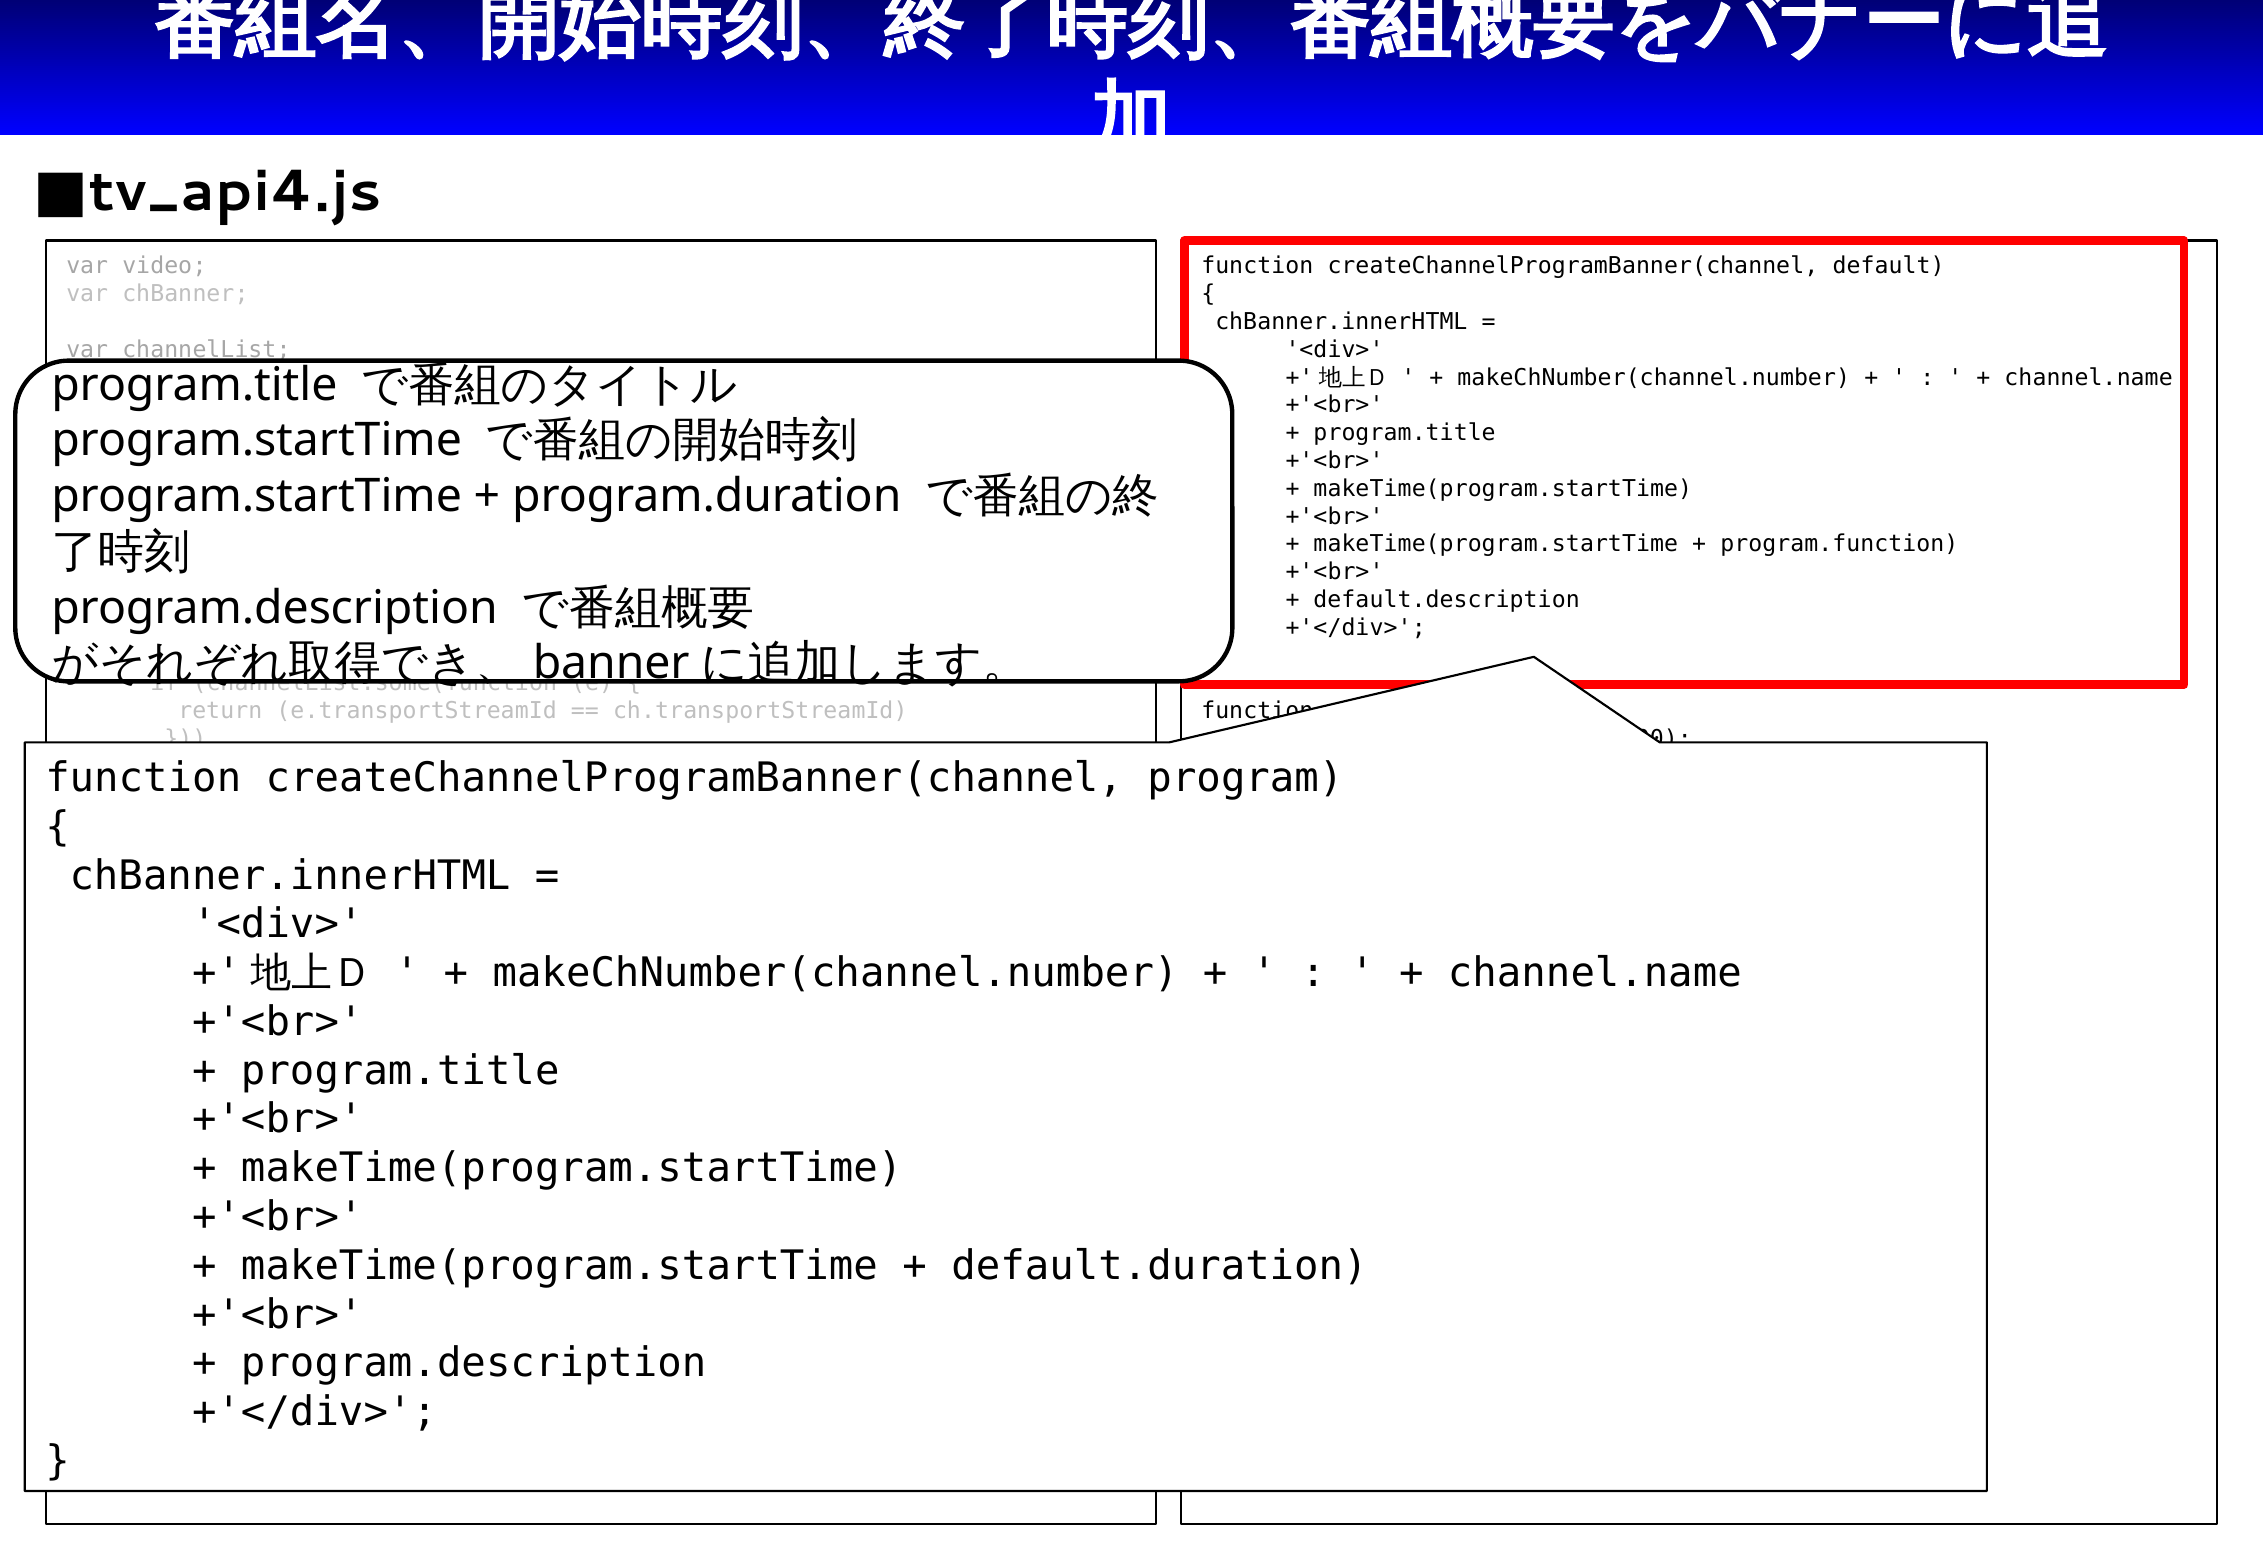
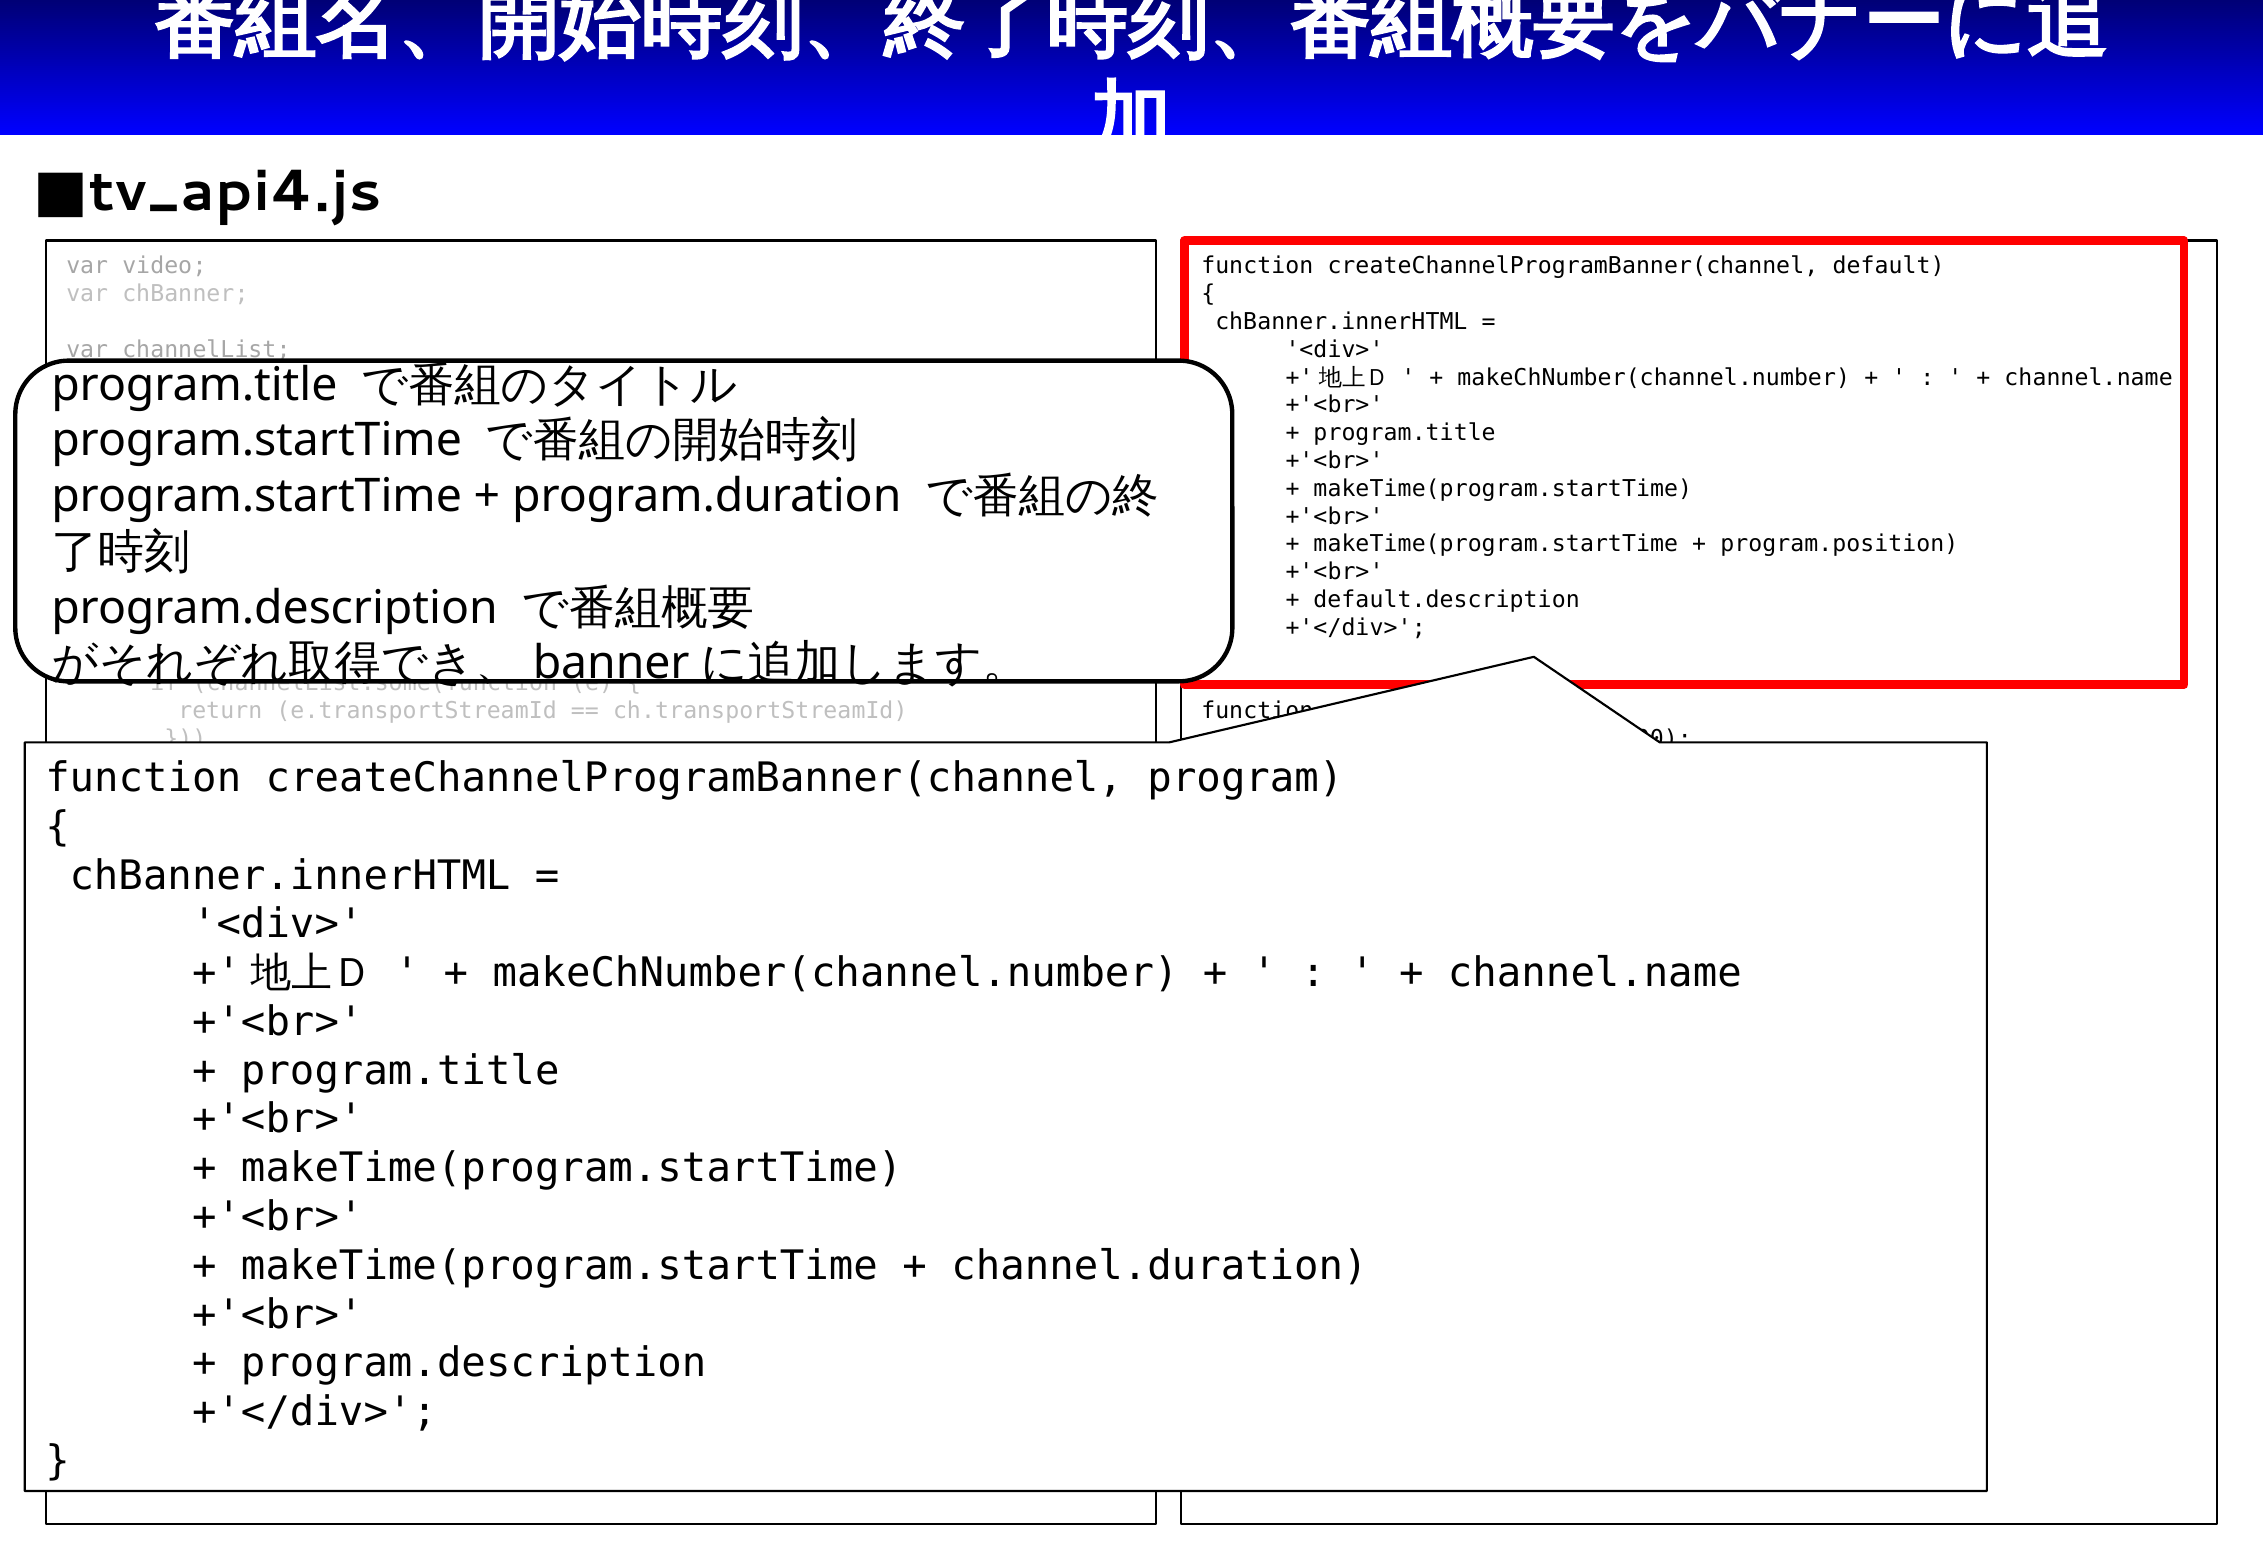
program.function: program.function -> program.position (1839, 544)
default.duration: default.duration -> channel.duration (1160, 1266)
